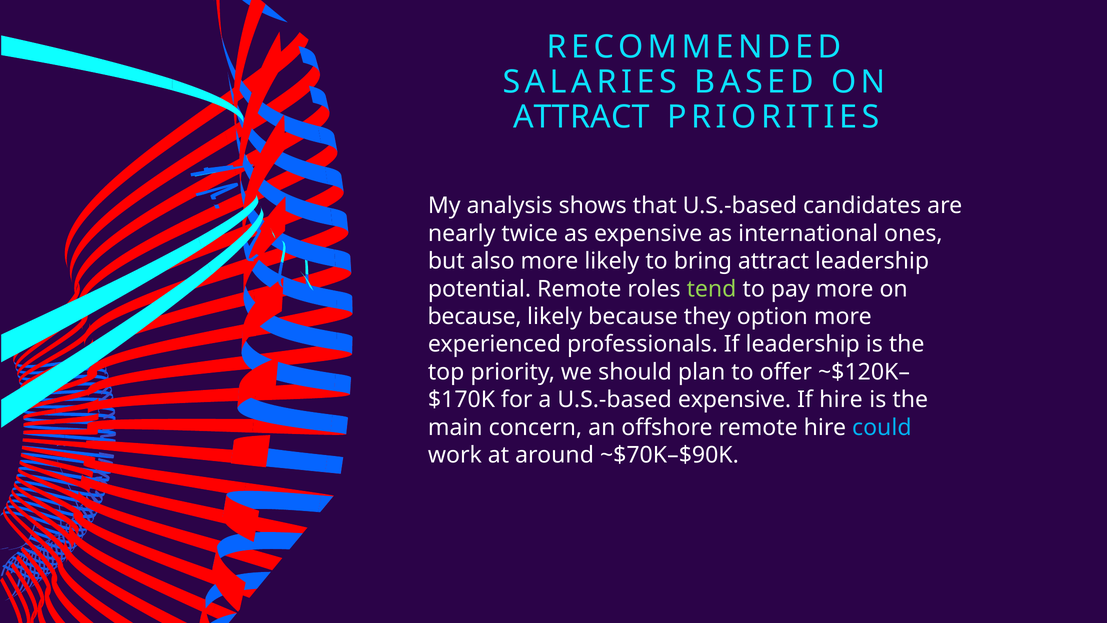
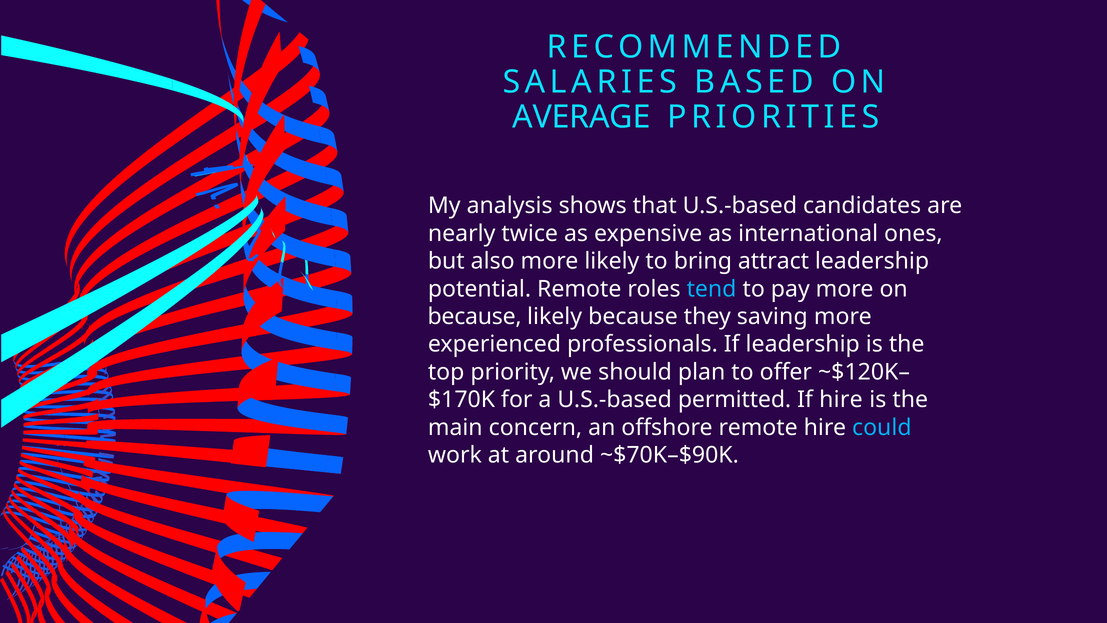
ATTRACT: ATTRACT -> AVERAGE (582, 117)
tend colour: light green -> light blue (712, 289)
option: option -> saving (772, 317)
U.S.-based expensive: expensive -> permitted (735, 400)
